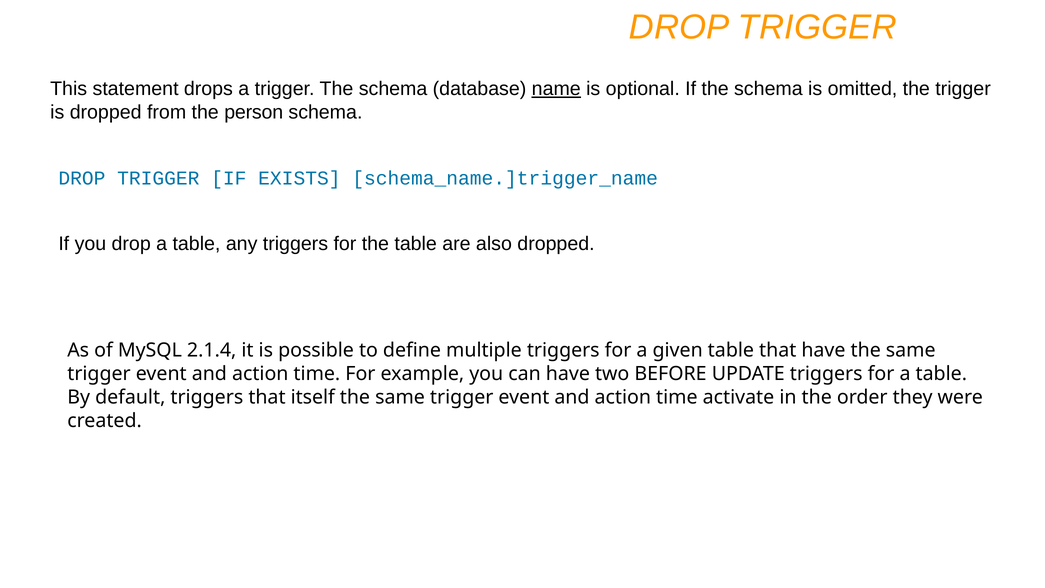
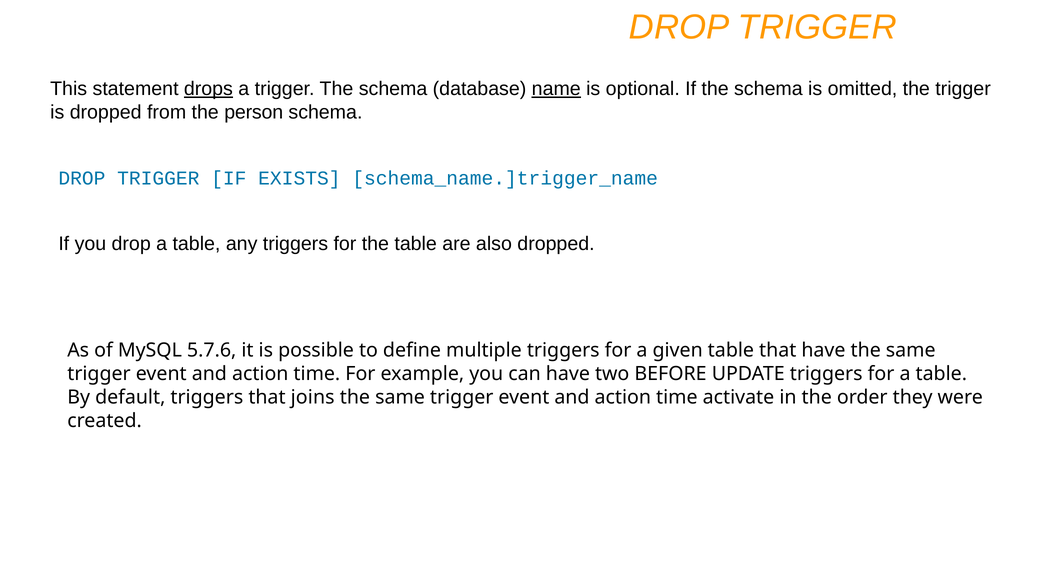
drops underline: none -> present (208, 89)
2.1.4: 2.1.4 -> 5.7.6 (212, 350)
itself: itself -> joins (313, 397)
